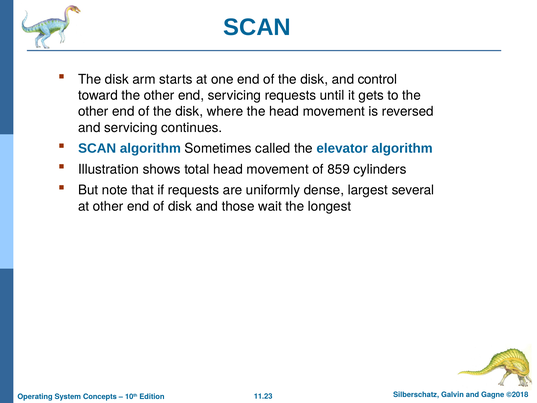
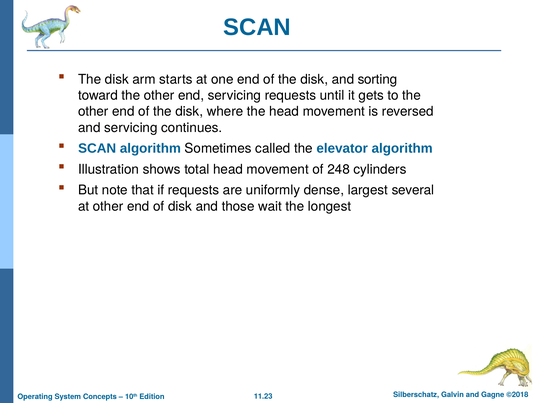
control: control -> sorting (377, 79)
859: 859 -> 248 (339, 169)
